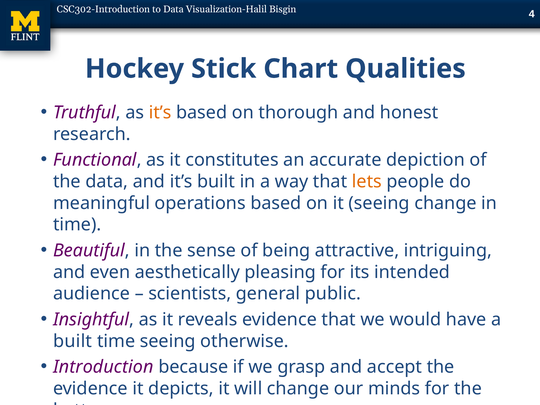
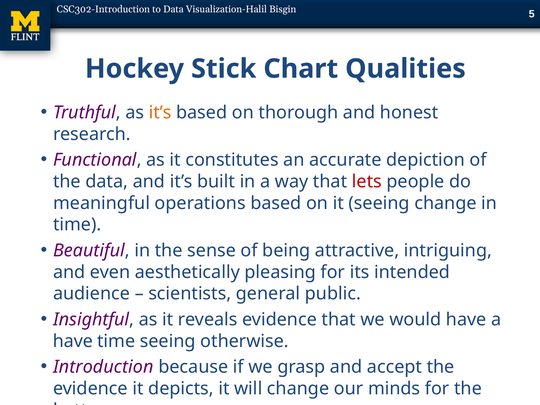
4: 4 -> 5 (532, 14)
lets colour: orange -> red (367, 182)
built: built -> have (73, 341)
